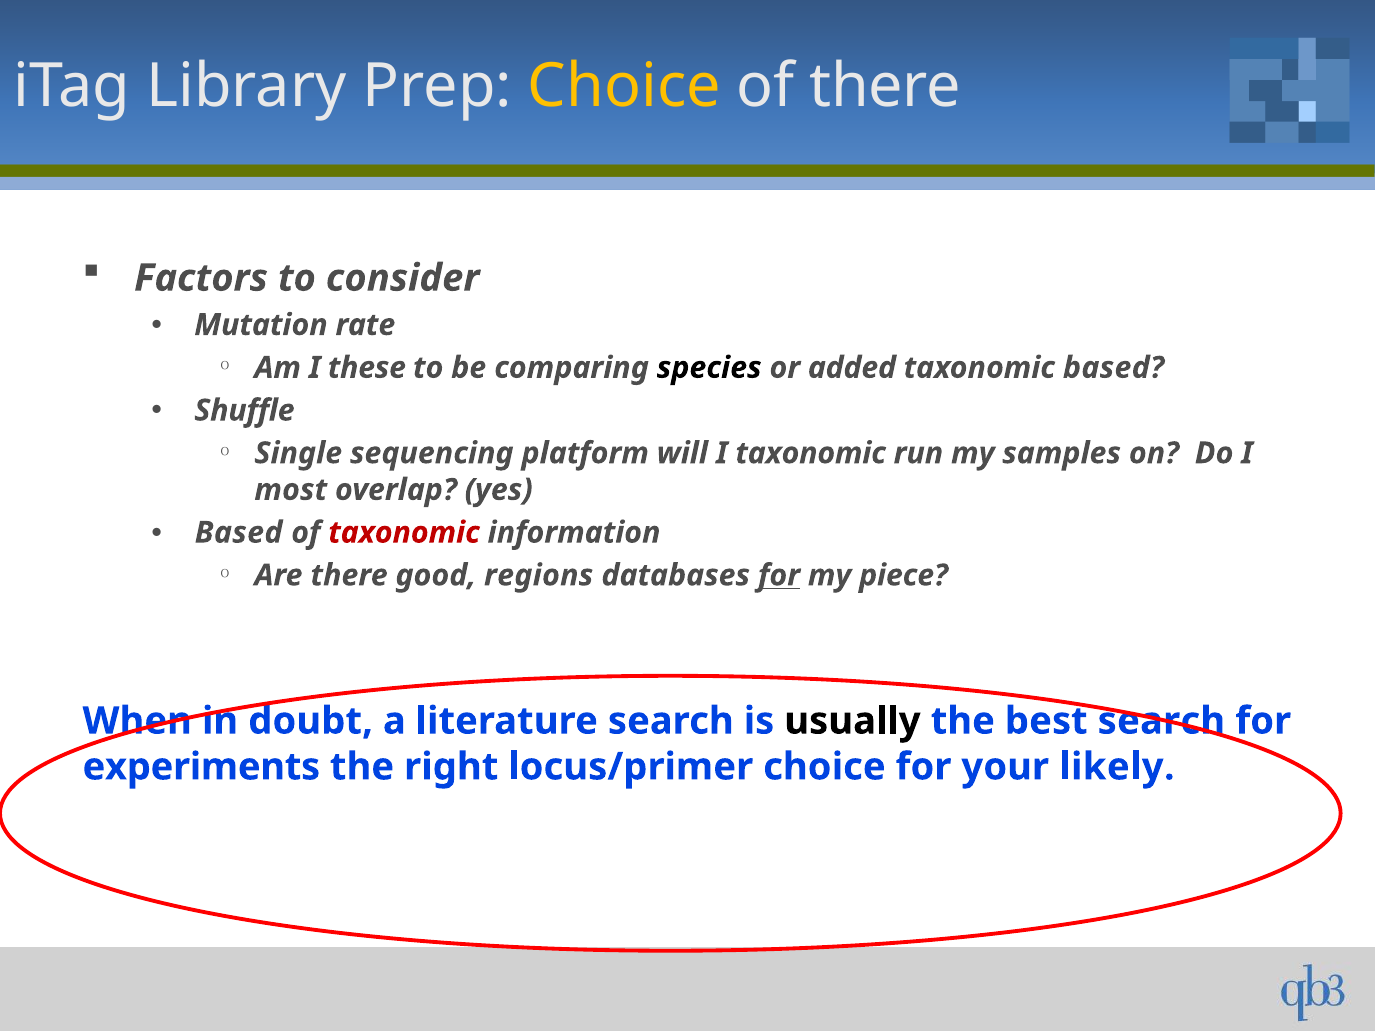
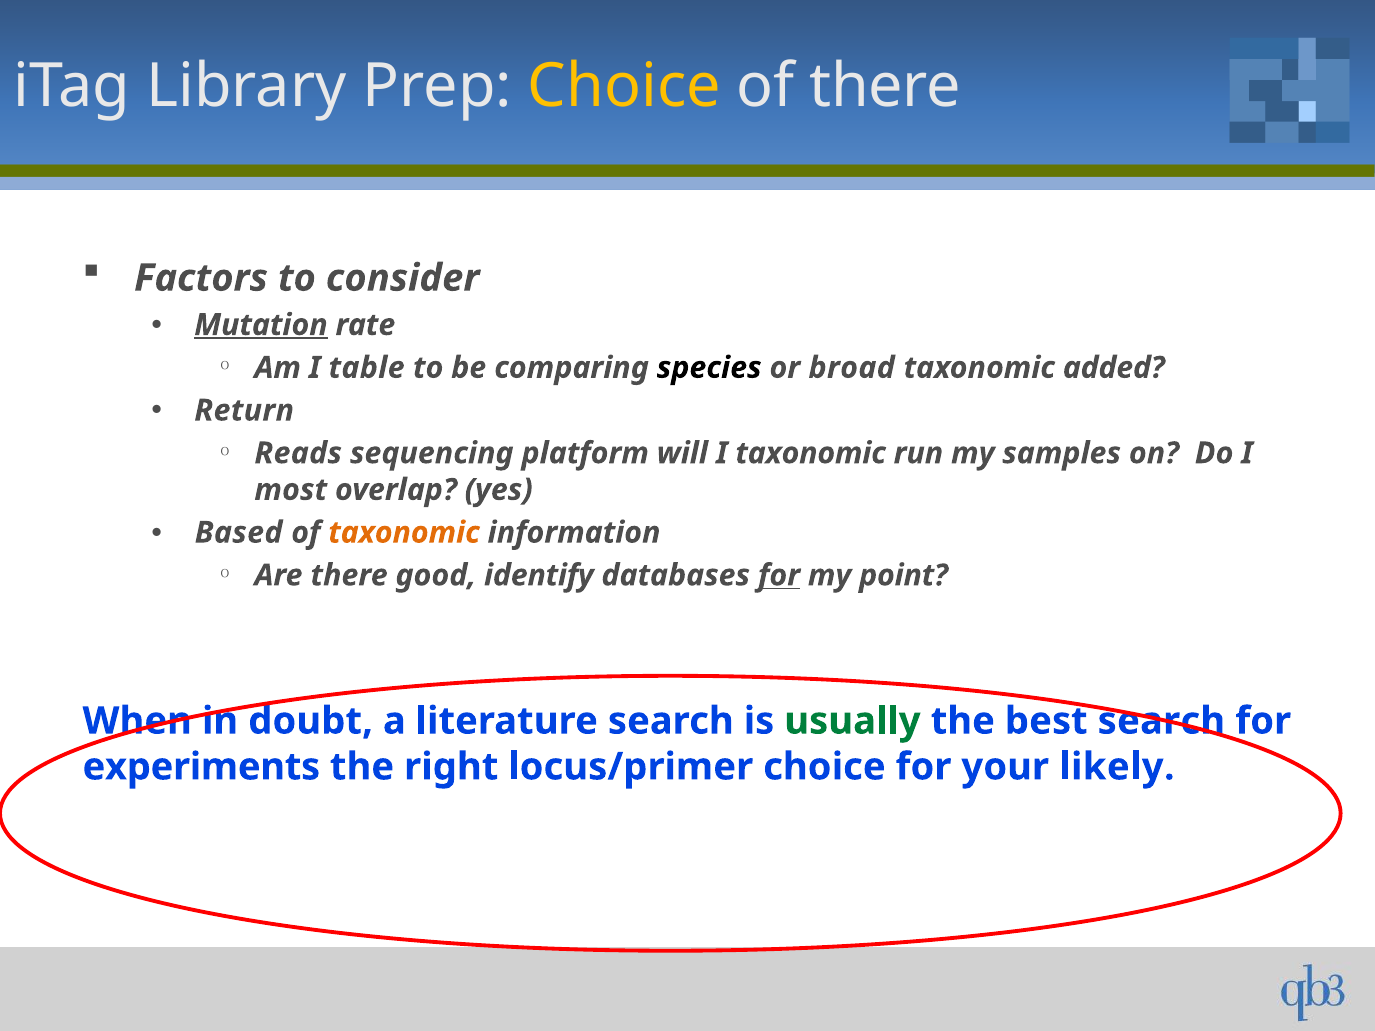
Mutation underline: none -> present (261, 325)
these: these -> table (367, 368)
added: added -> broad (852, 368)
taxonomic based: based -> added (1114, 368)
Shuffle: Shuffle -> Return (244, 411)
Single: Single -> Reads (298, 453)
taxonomic colour: red -> orange (404, 533)
regions: regions -> identify (539, 575)
piece: piece -> point (904, 575)
usually colour: black -> green (852, 721)
